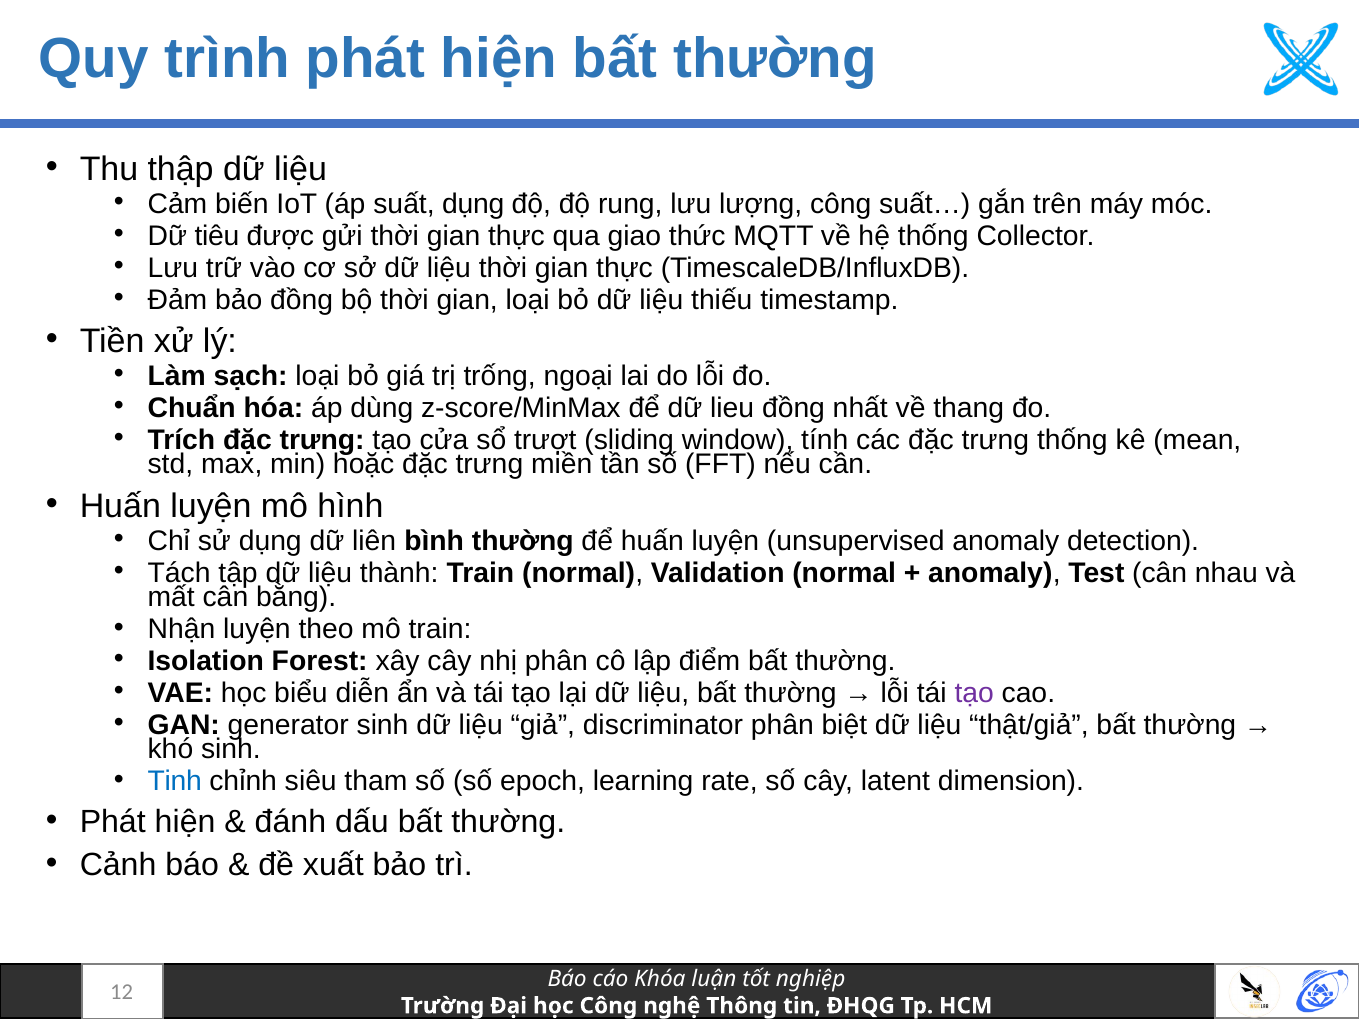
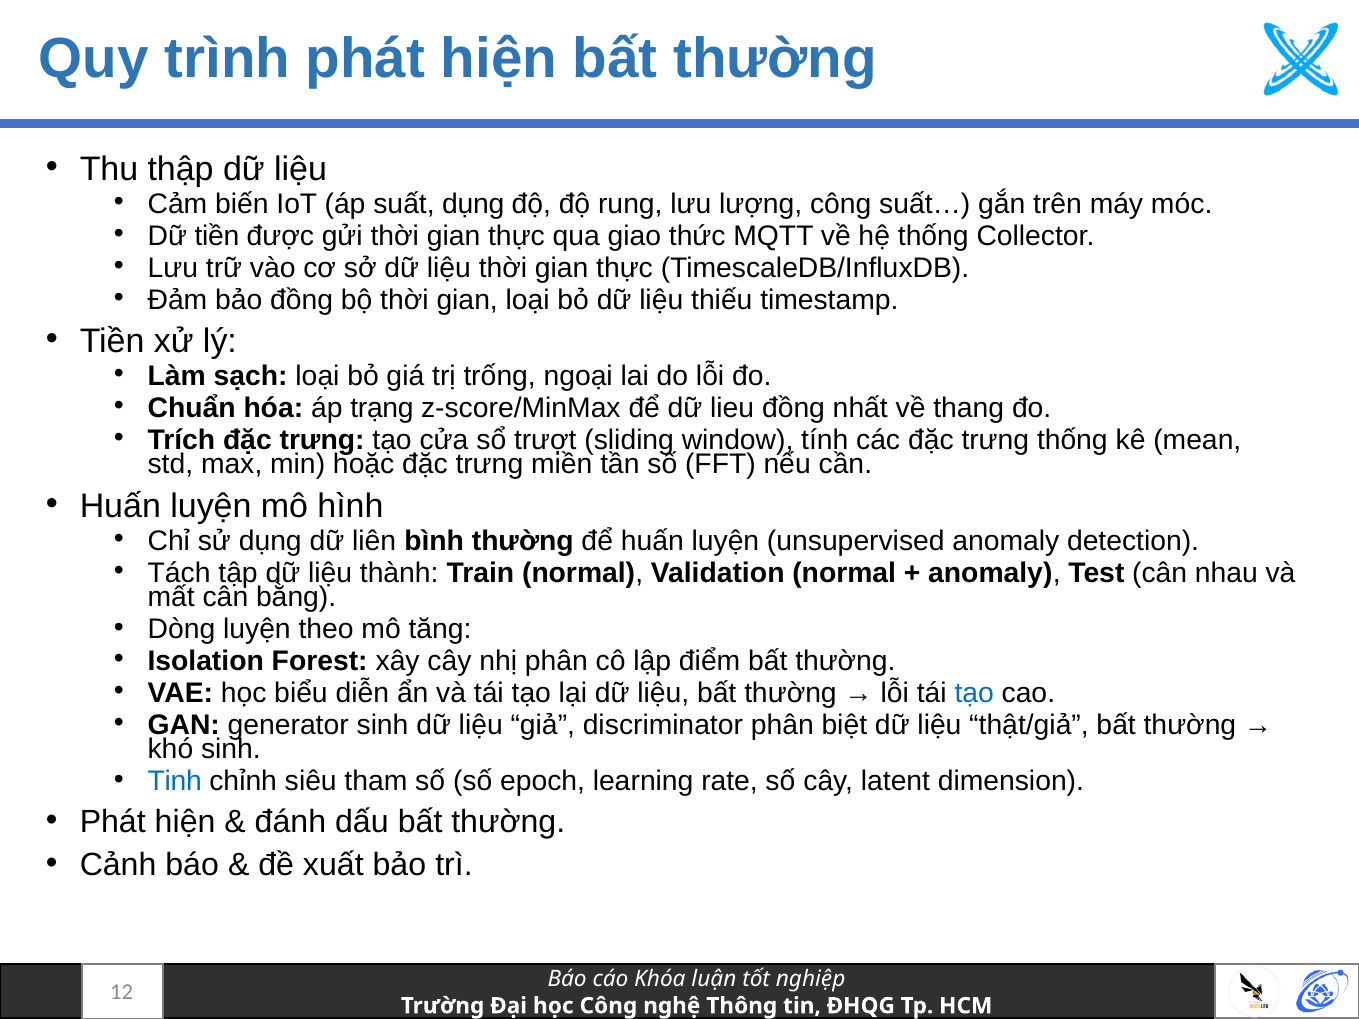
Dữ tiêu: tiêu -> tiền (217, 236)
dùng: dùng -> trạng (382, 408)
Nhận: Nhận -> Dòng (182, 629)
mô train: train -> tăng (440, 629)
tạo colour: purple -> blue (974, 693)
